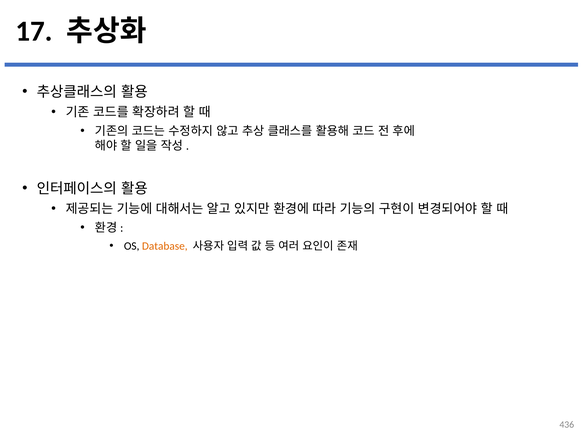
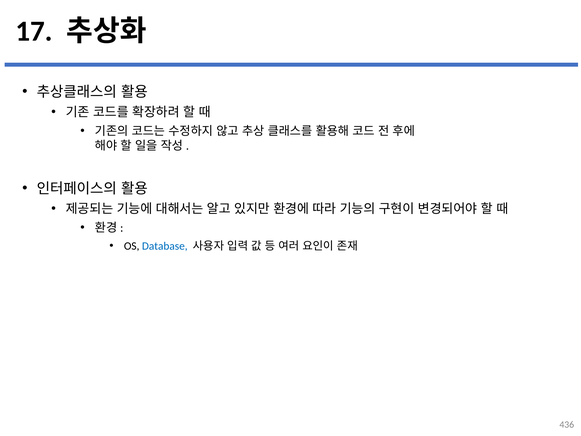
Database colour: orange -> blue (165, 246)
